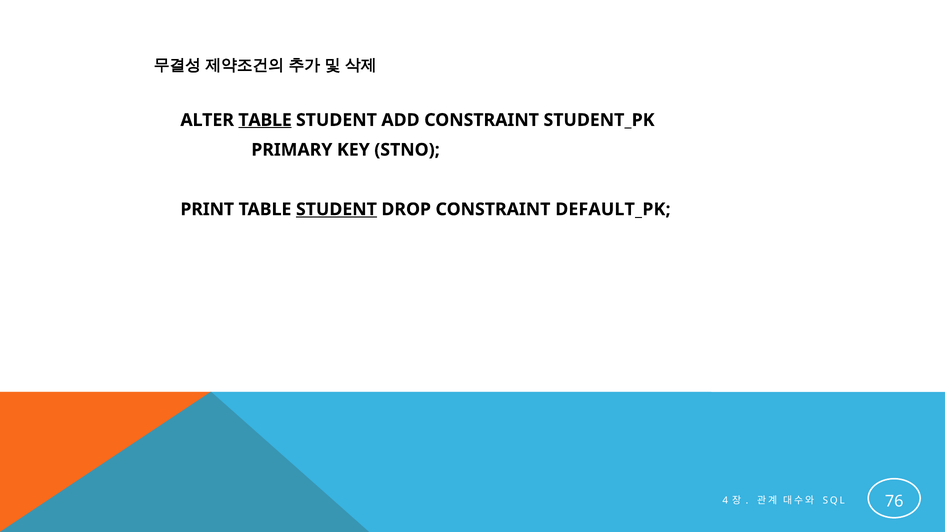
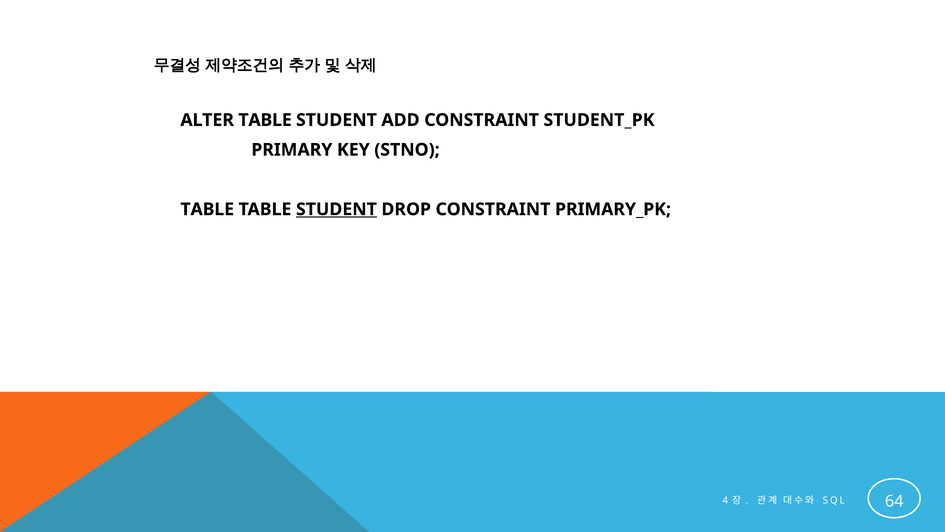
TABLE underline: present -> none (265, 120)
PRINT: PRINT -> TABLE (207, 209)
DEFAULT_PK: DEFAULT_PK -> PRIMARY_PK (613, 209)
76: 76 -> 64 (894, 501)
